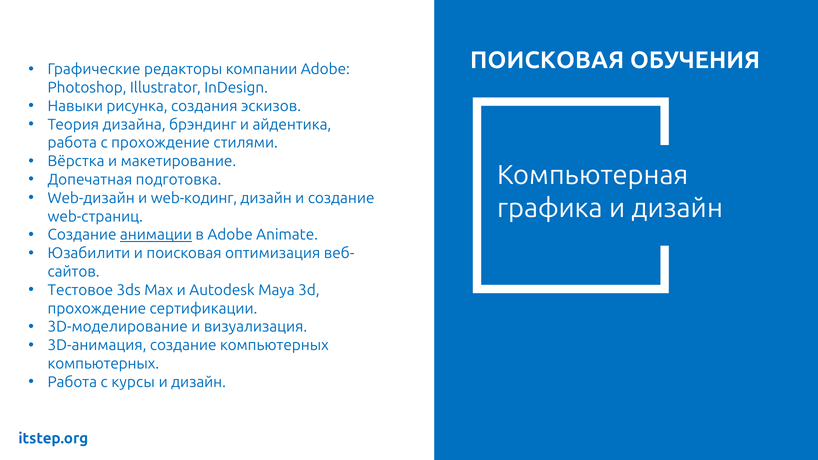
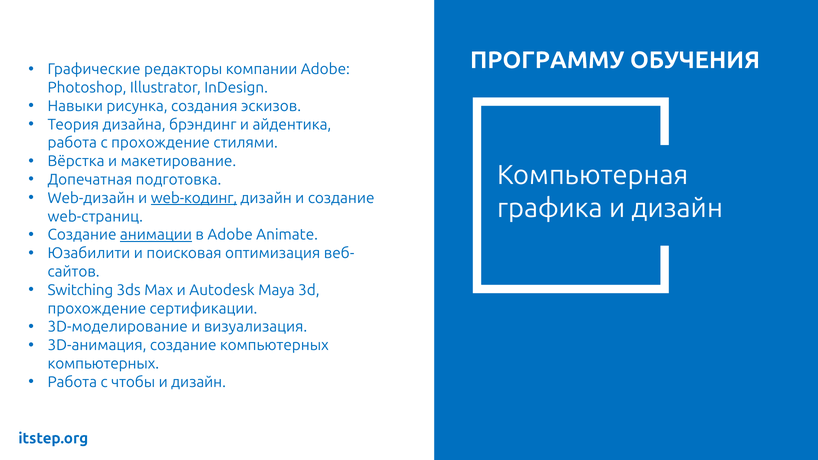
ПОИСКОВАЯ: ПОИСКОВАЯ -> ПРОГРАММУ (547, 60)
web-кодинг underline: none -> present (194, 198)
Тестовое: Тестовое -> Switching (80, 290)
курсы: курсы -> чтобы (133, 382)
